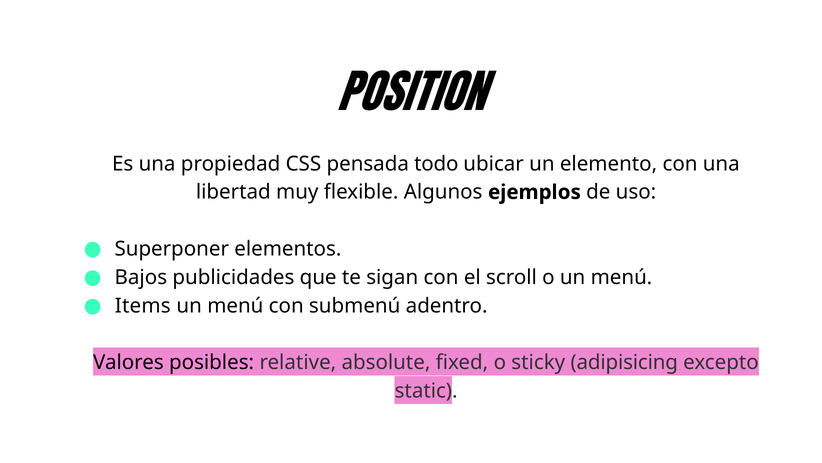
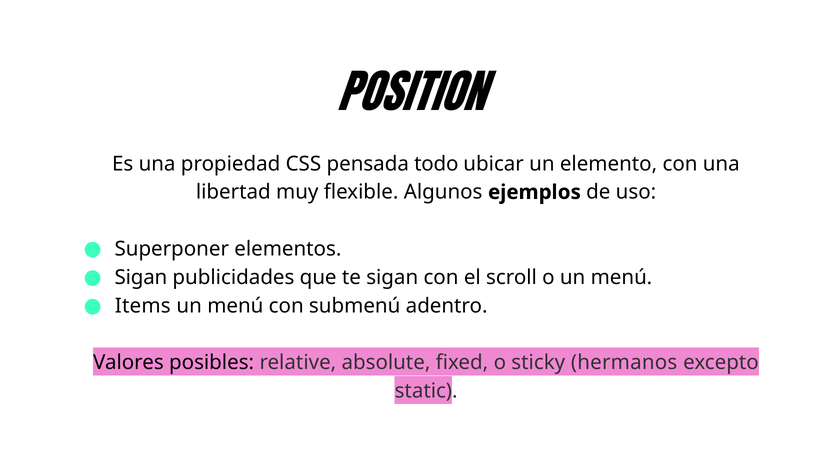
Bajos: Bajos -> Sigan (141, 277)
adipisicing: adipisicing -> hermanos (624, 362)
